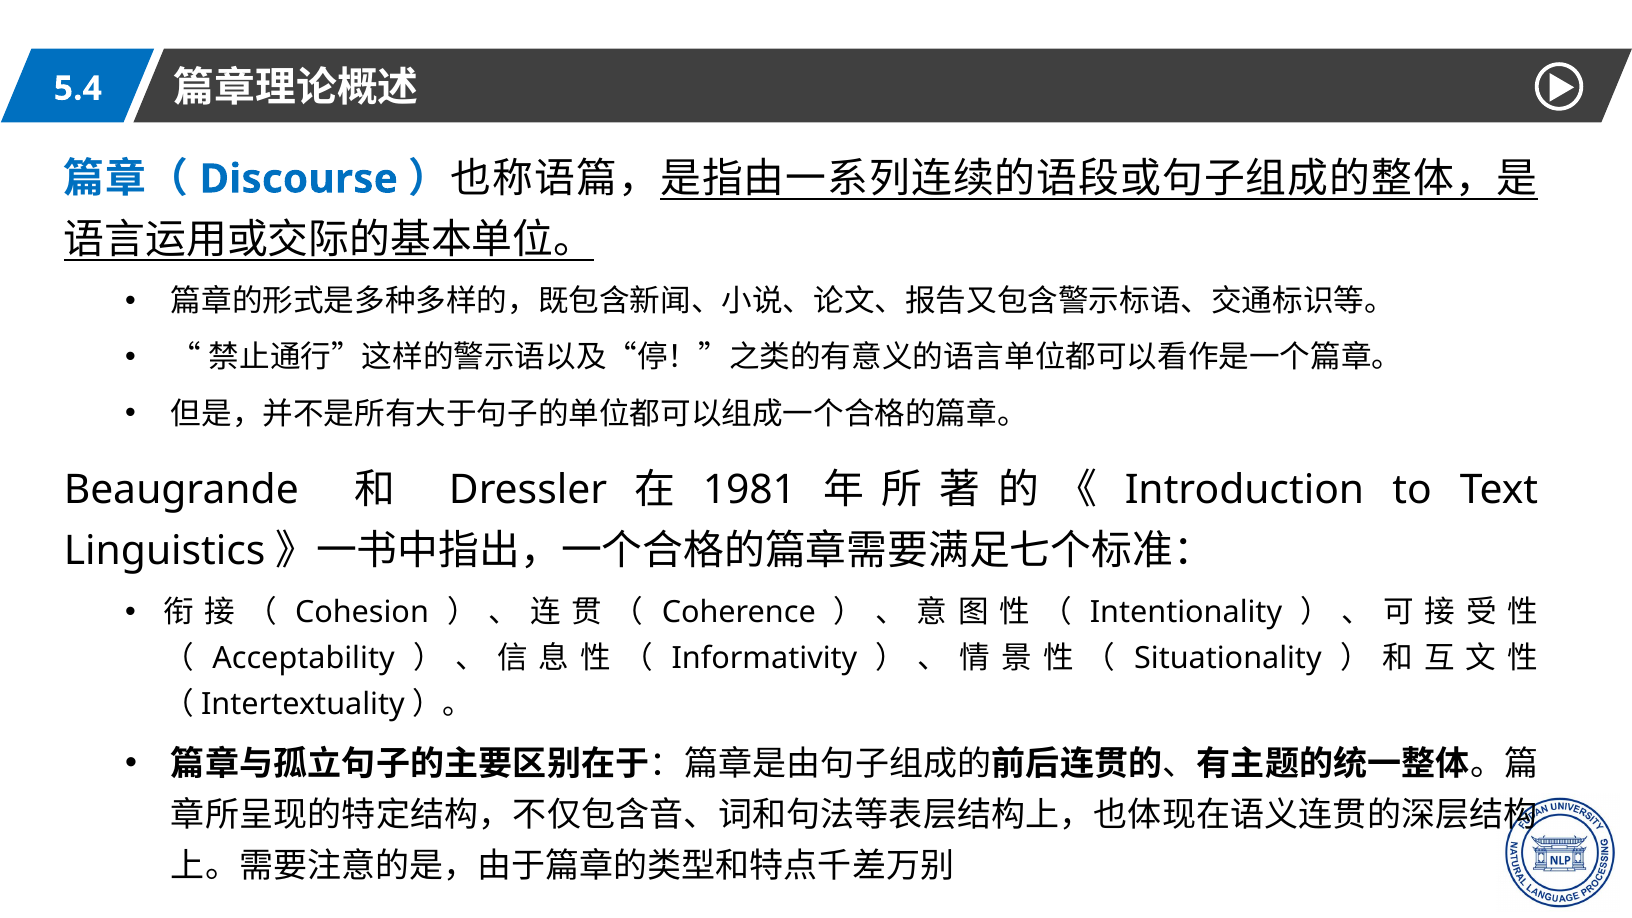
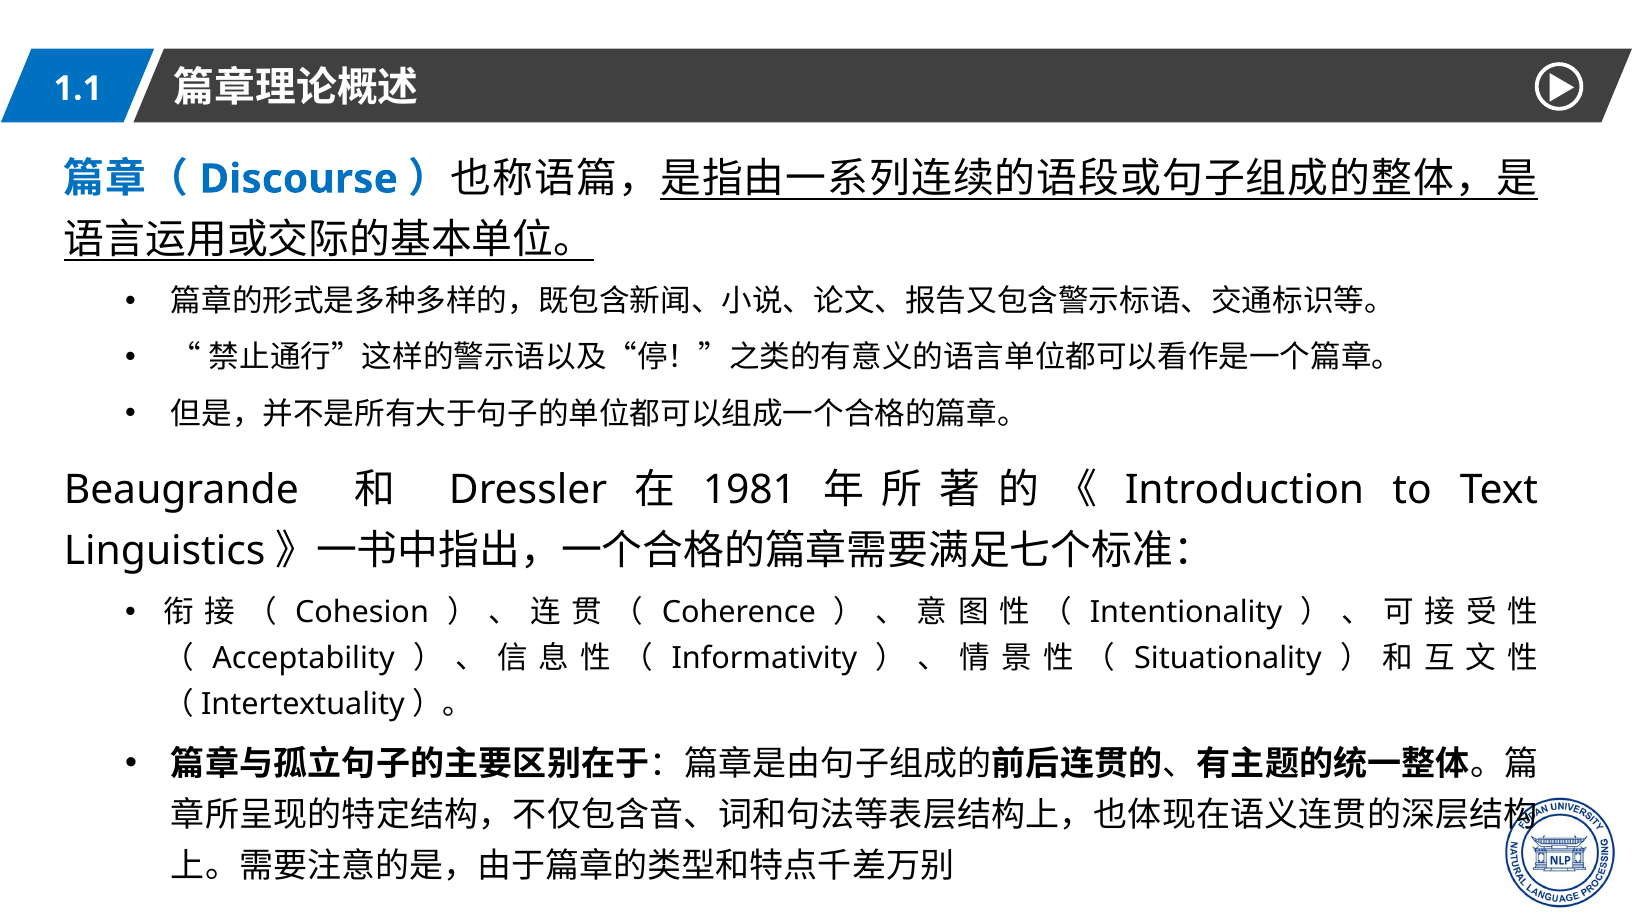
5.4: 5.4 -> 1.1 (78, 89)
